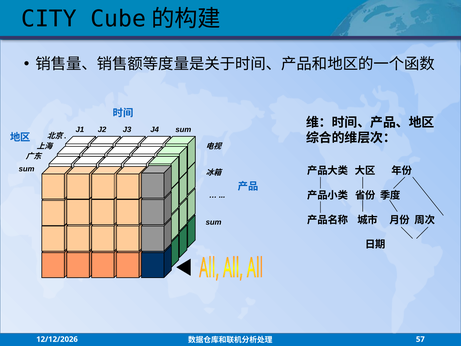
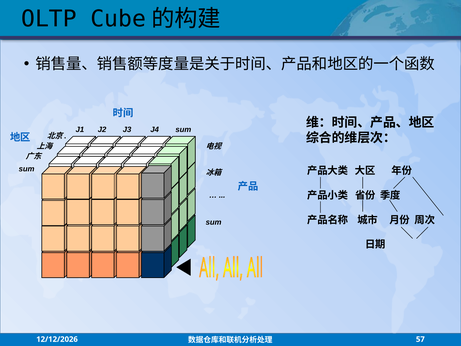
CITY: CITY -> OLTP (49, 19)
